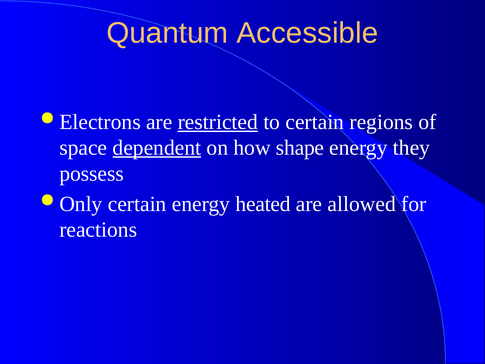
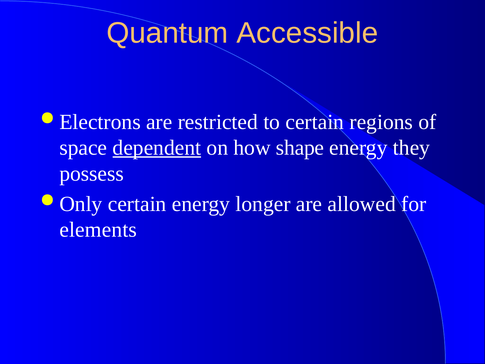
restricted underline: present -> none (218, 122)
heated: heated -> longer (263, 204)
reactions: reactions -> elements (98, 230)
